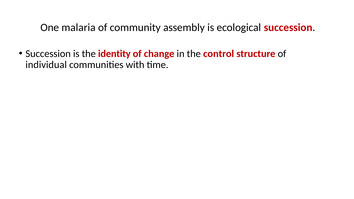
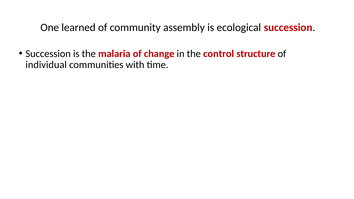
malaria: malaria -> learned (79, 28)
identity: identity -> malaria (114, 54)
